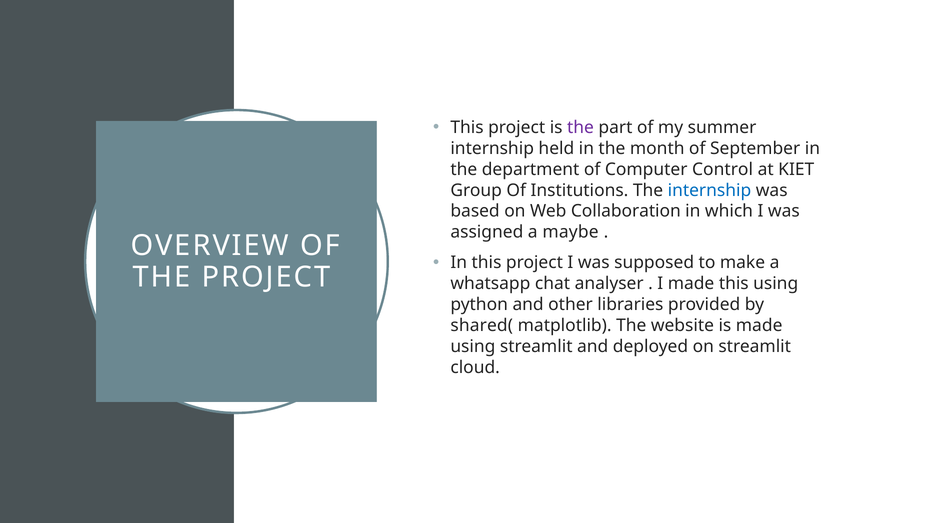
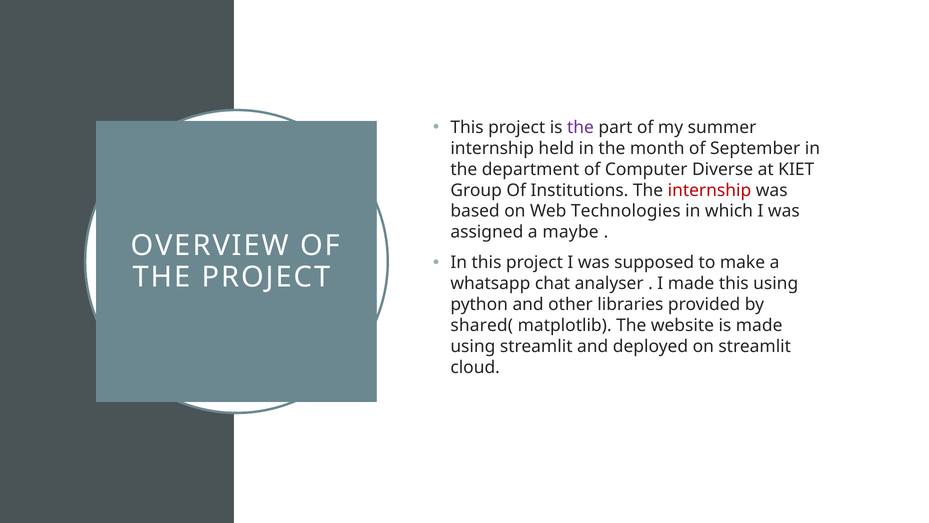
Control: Control -> Diverse (723, 169)
internship colour: blue -> red (709, 190)
Collaboration: Collaboration -> Technologies (626, 211)
